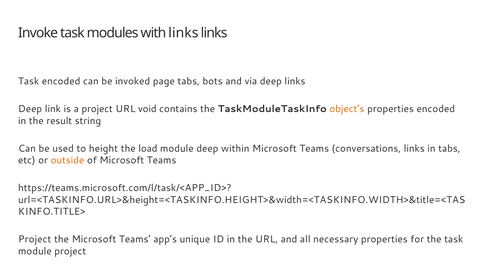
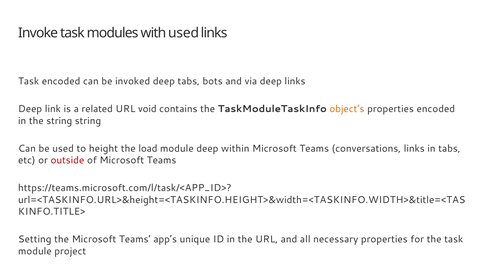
with links: links -> used (184, 33)
invoked page: page -> deep (164, 81)
a project: project -> related (97, 109)
the result: result -> string (59, 121)
outside colour: orange -> red (67, 160)
Project: Project -> Setting (35, 239)
